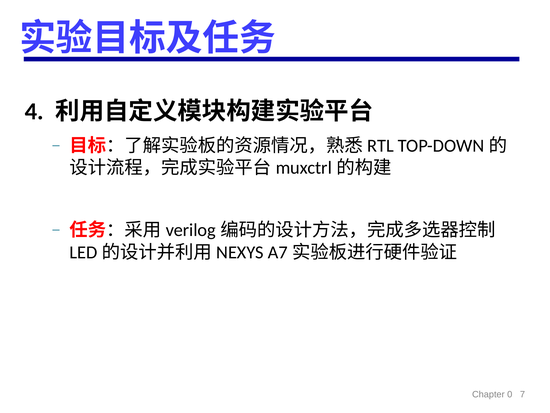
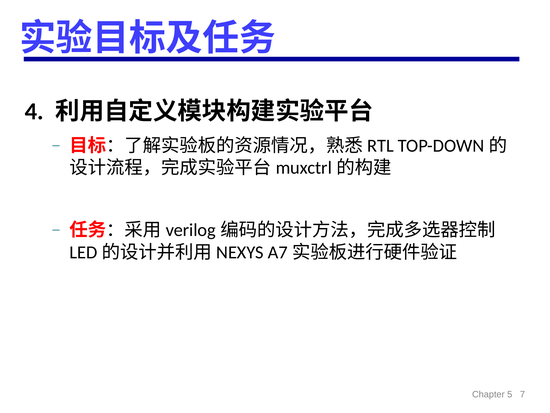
0: 0 -> 5 (510, 394)
